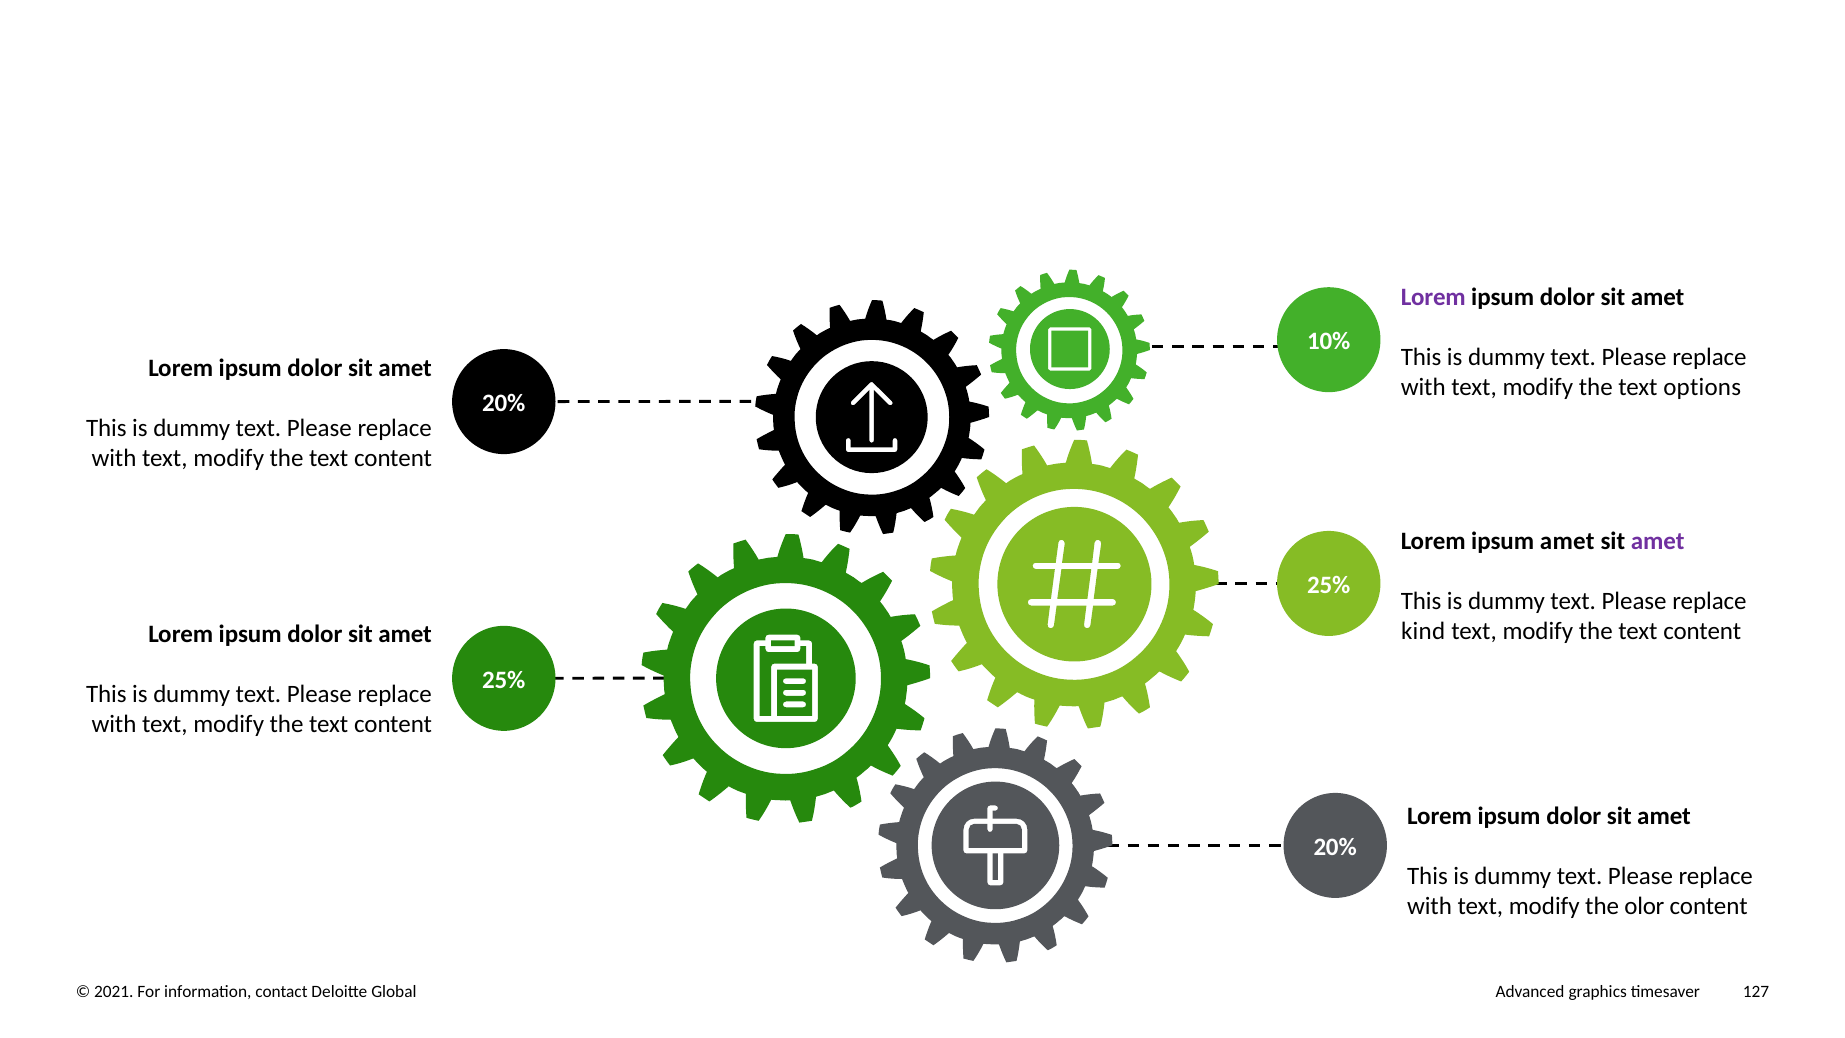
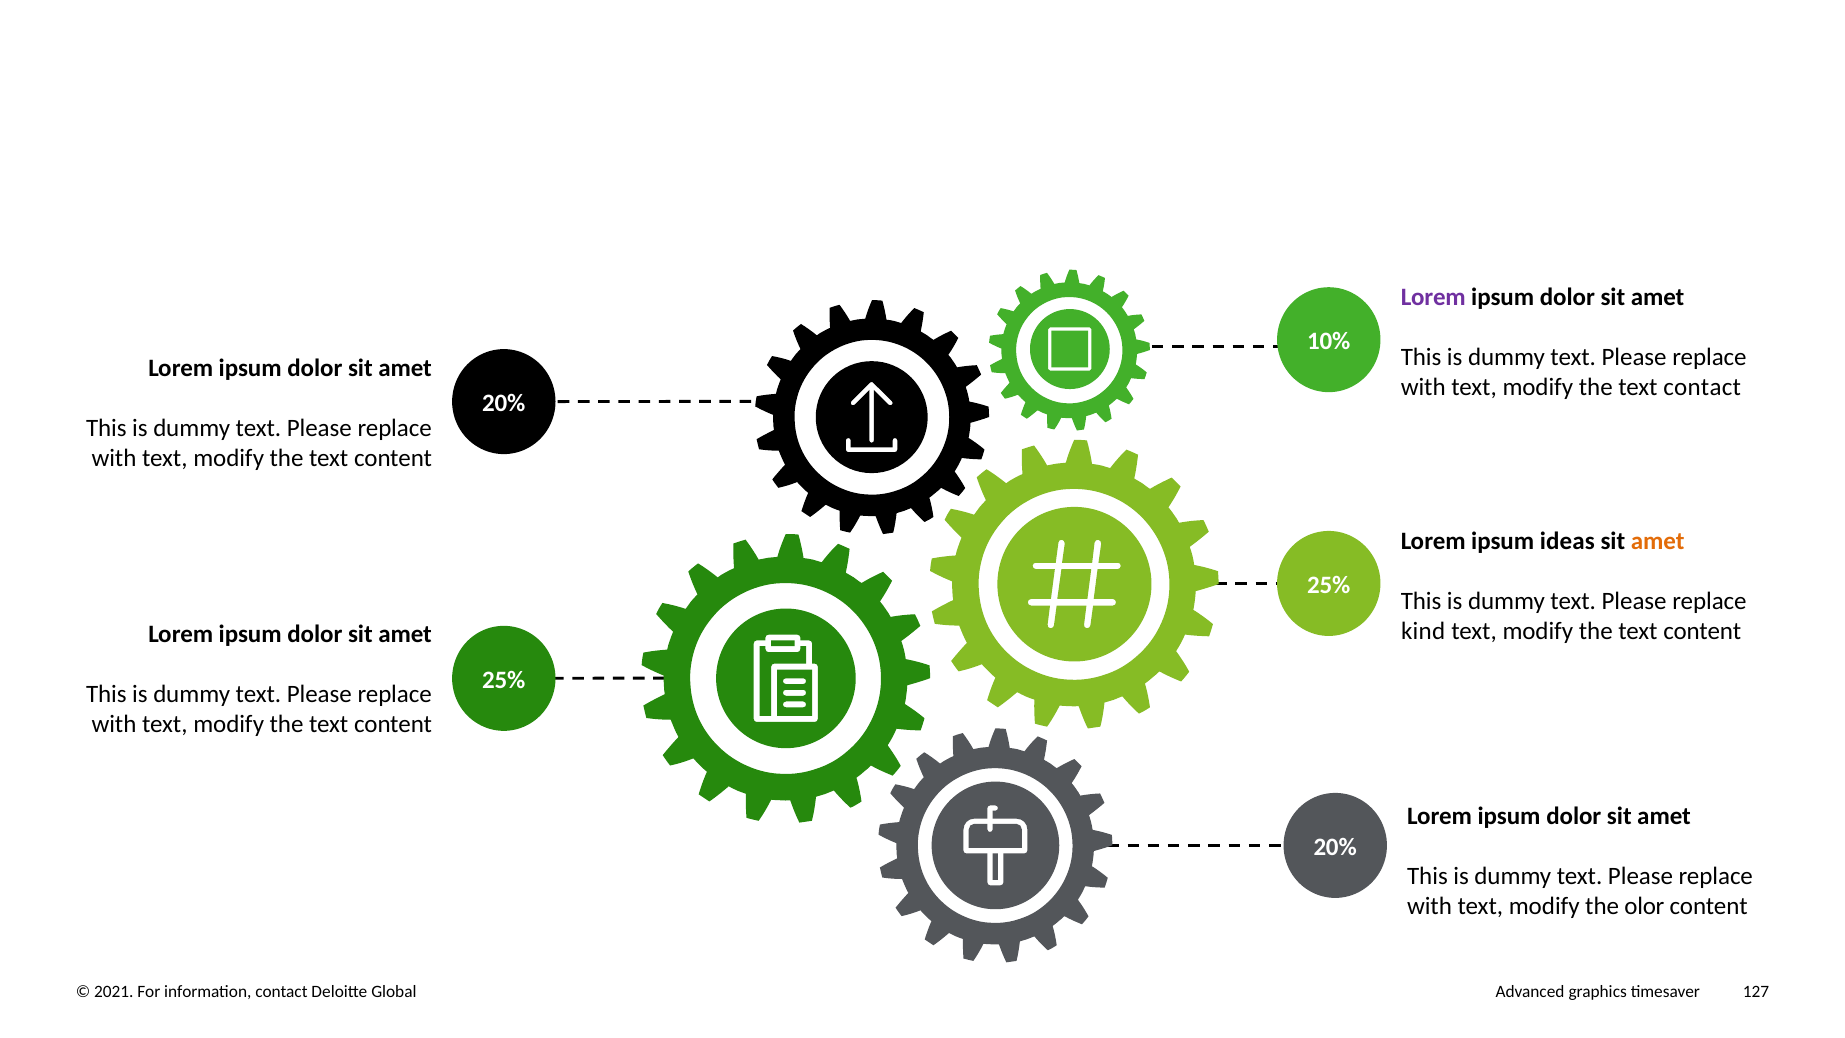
text options: options -> contact (1702, 387)
ipsum amet: amet -> ideas (1567, 541)
amet colour: purple -> orange (1658, 541)
